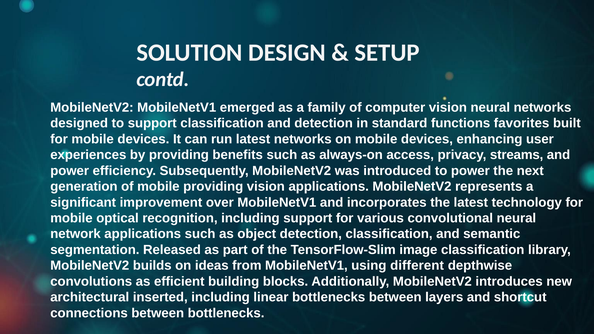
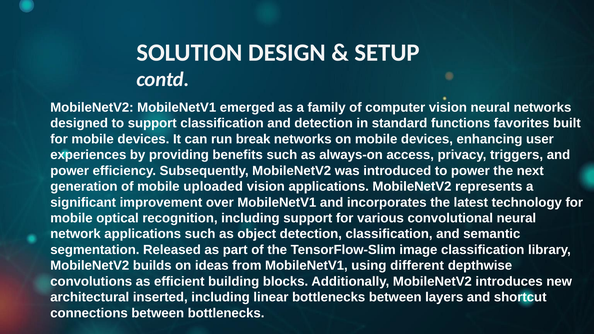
run latest: latest -> break (253, 139)
streams: streams -> triggers (517, 155)
mobile providing: providing -> uploaded (213, 187)
